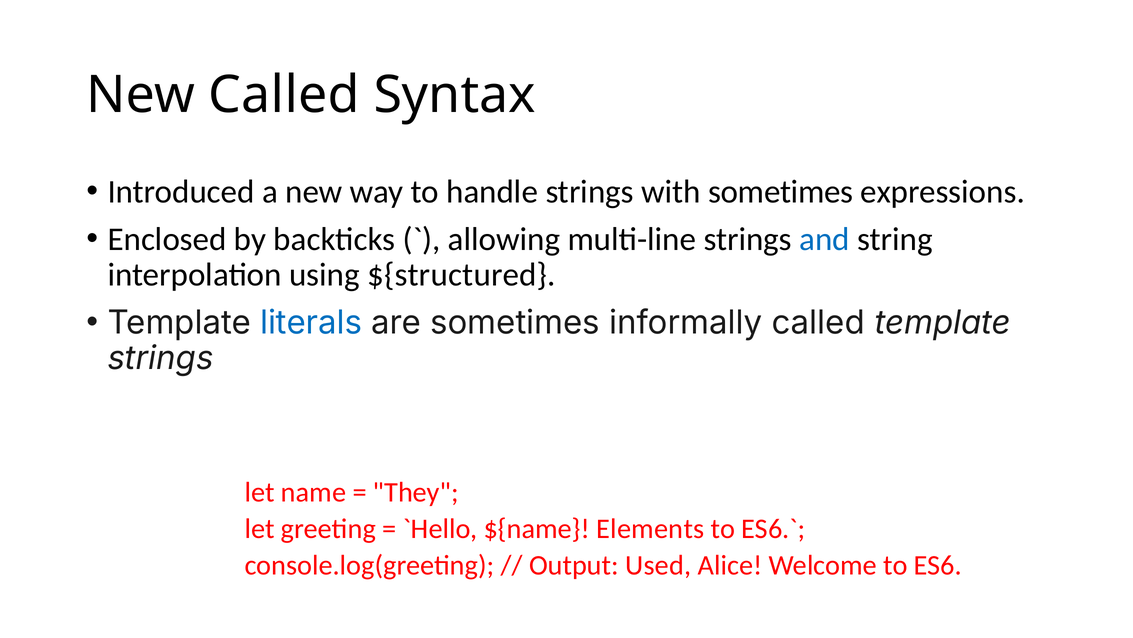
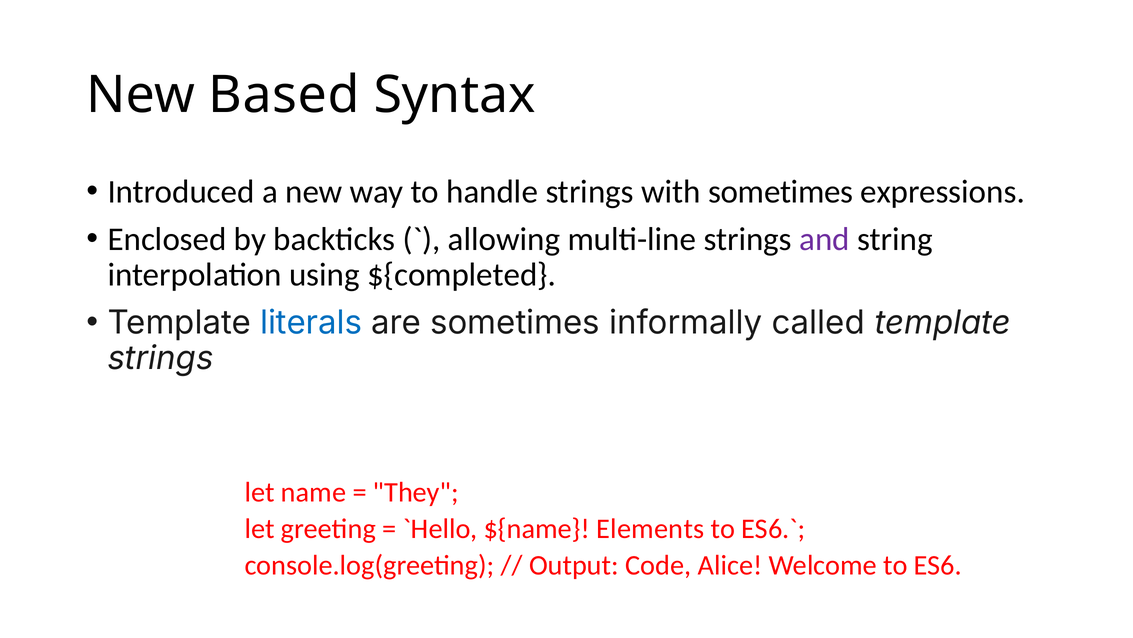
New Called: Called -> Based (284, 95)
and colour: blue -> purple (825, 239)
${structured: ${structured -> ${completed (462, 275)
Used: Used -> Code (658, 565)
